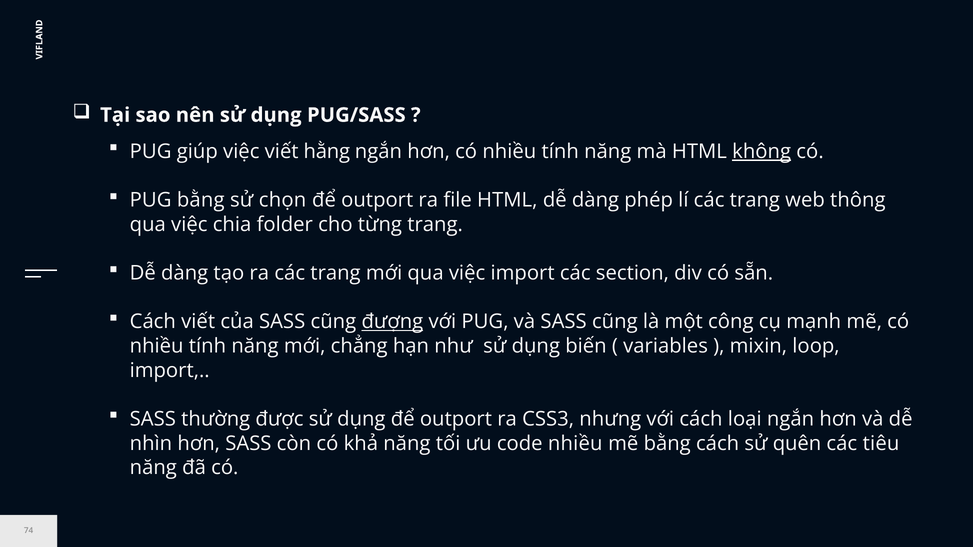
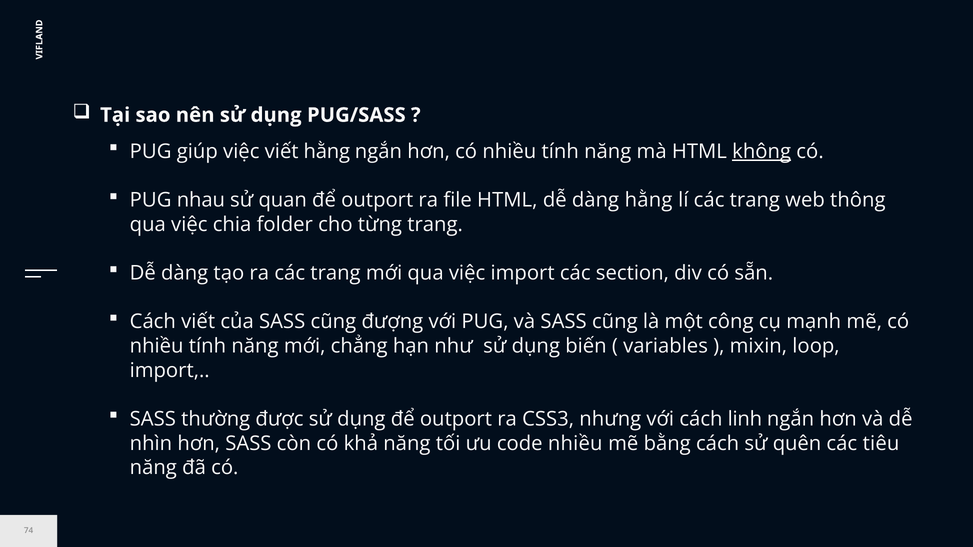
PUG bằng: bằng -> nhau (201, 200)
chọn: chọn -> quan (283, 200)
dàng phép: phép -> hằng (649, 200)
đượng underline: present -> none (392, 322)
loại: loại -> linh (745, 419)
